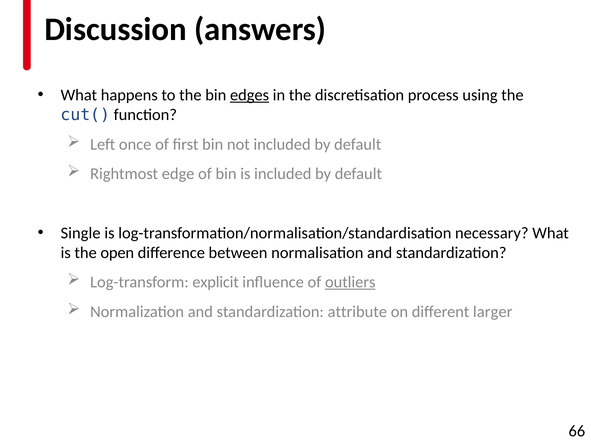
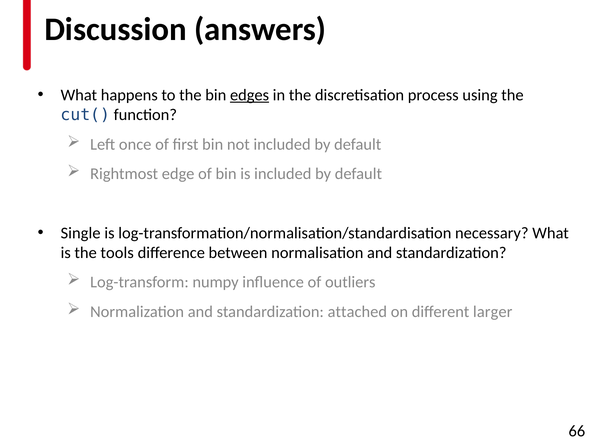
open: open -> tools (117, 253)
explicit: explicit -> numpy (216, 282)
outliers underline: present -> none (350, 282)
attribute: attribute -> attached (357, 312)
